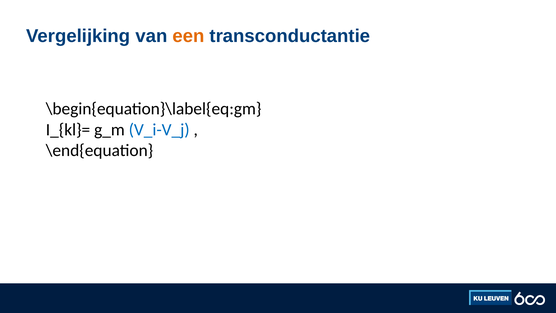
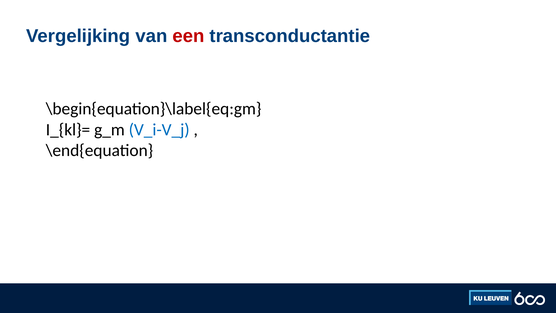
een colour: orange -> red (188, 36)
